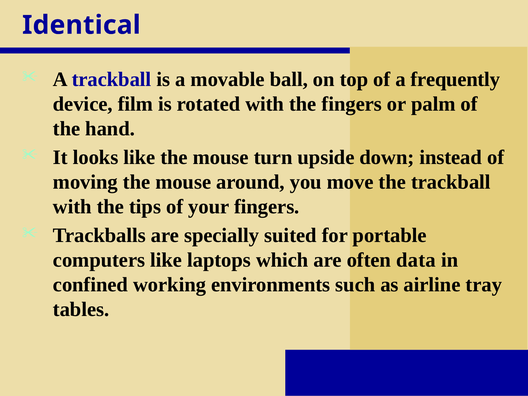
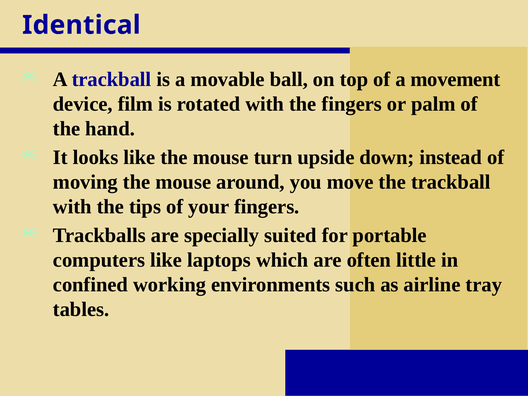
frequently: frequently -> movement (455, 79)
data: data -> little (416, 260)
